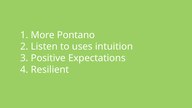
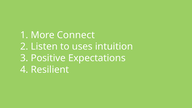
Pontano: Pontano -> Connect (76, 35)
